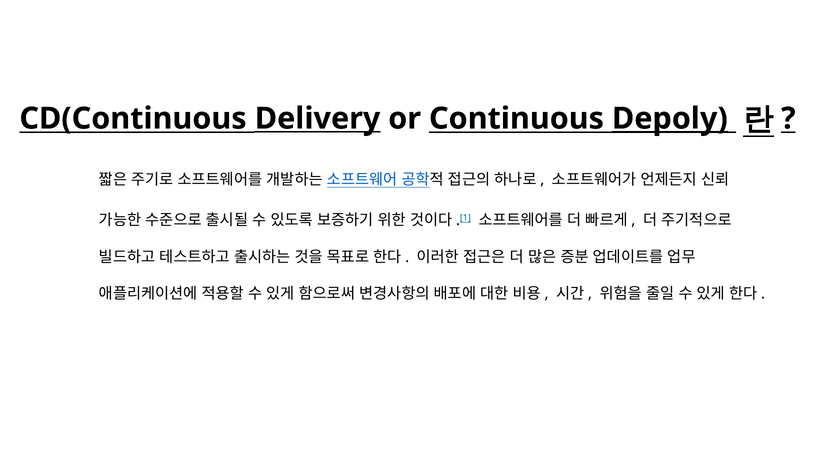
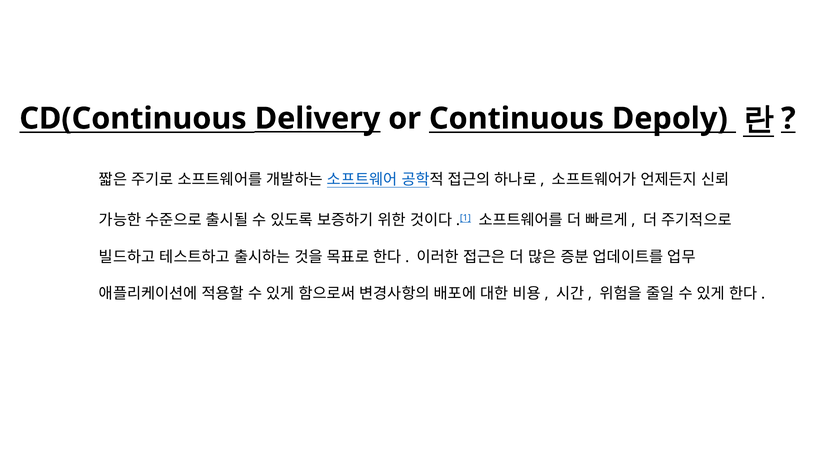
Depoly underline: present -> none (670, 118)
